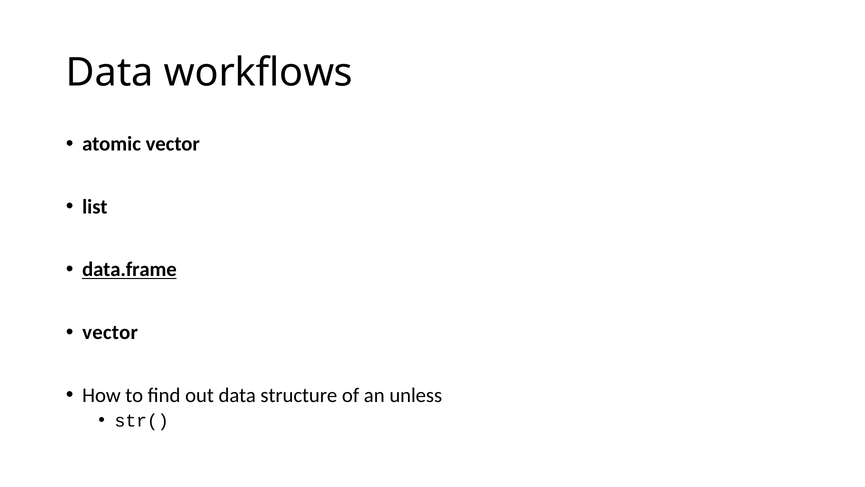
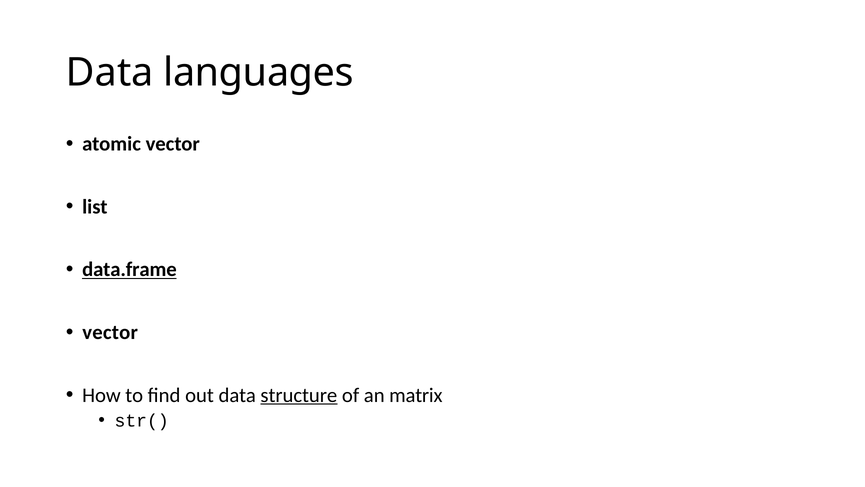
workflows: workflows -> languages (259, 73)
structure underline: none -> present (299, 395)
unless: unless -> matrix (416, 395)
